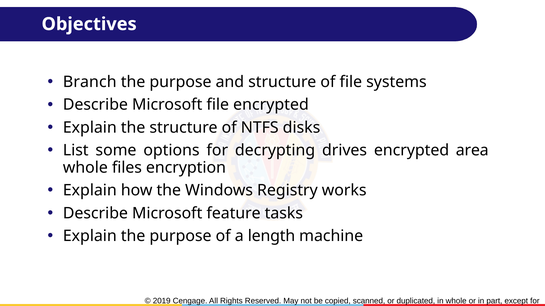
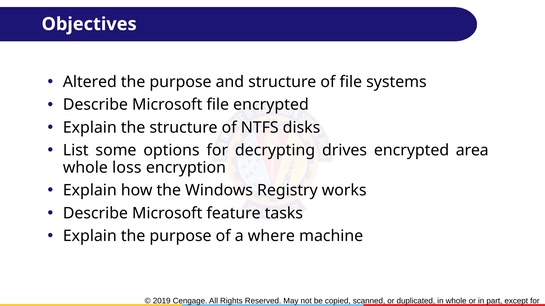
Branch: Branch -> Altered (90, 82)
files: files -> loss (127, 168)
length: length -> where (271, 236)
